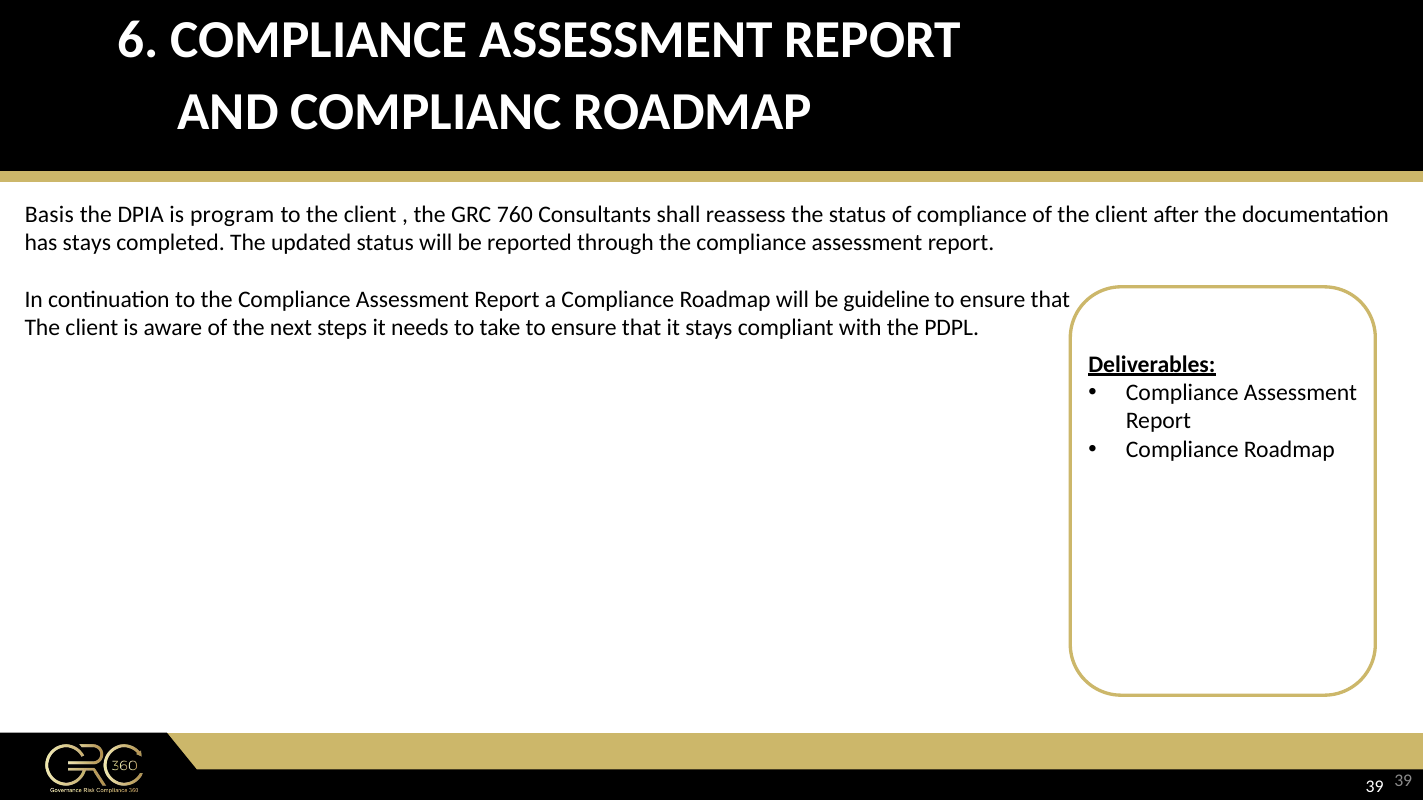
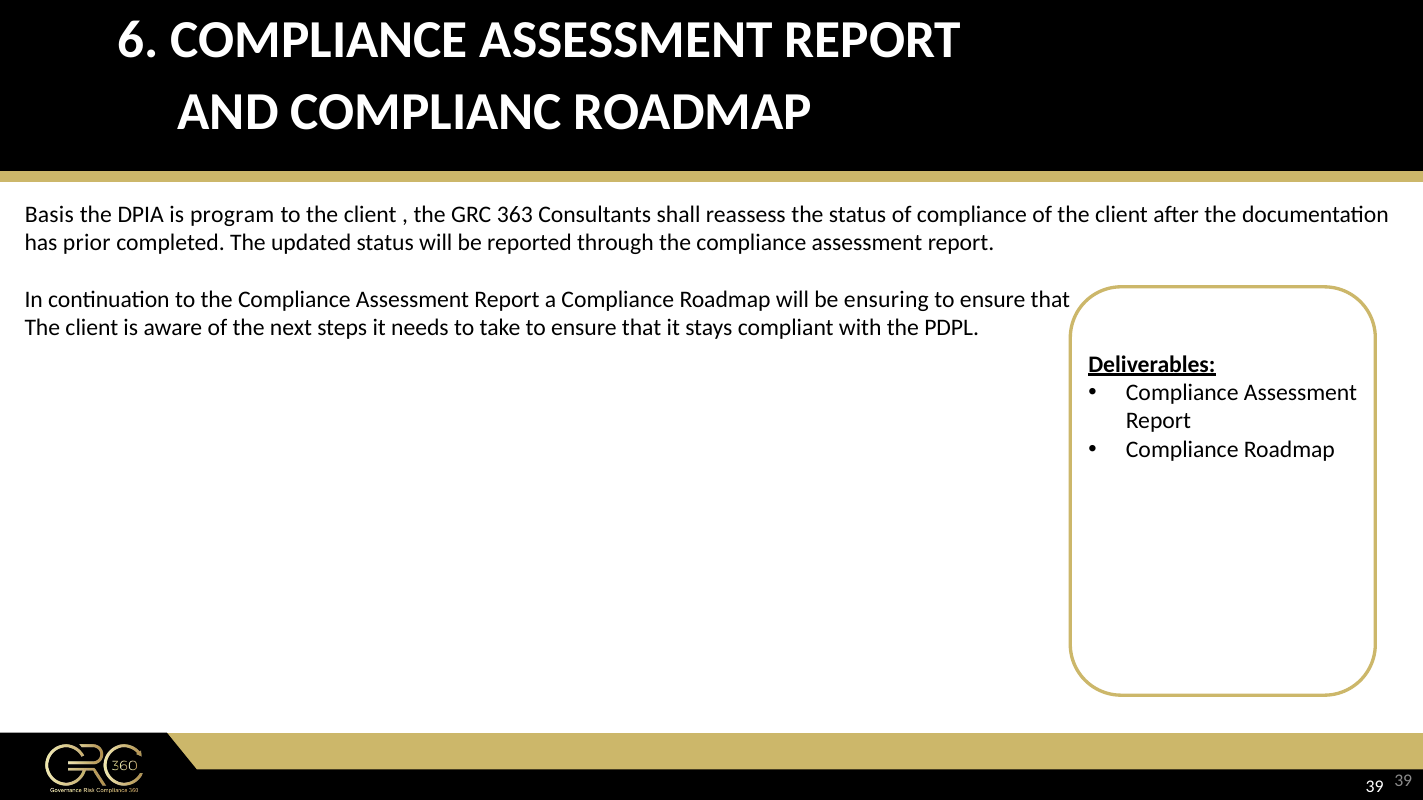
760: 760 -> 363 (515, 214)
has stays: stays -> prior (87, 243)
guideline: guideline -> ensuring (886, 300)
